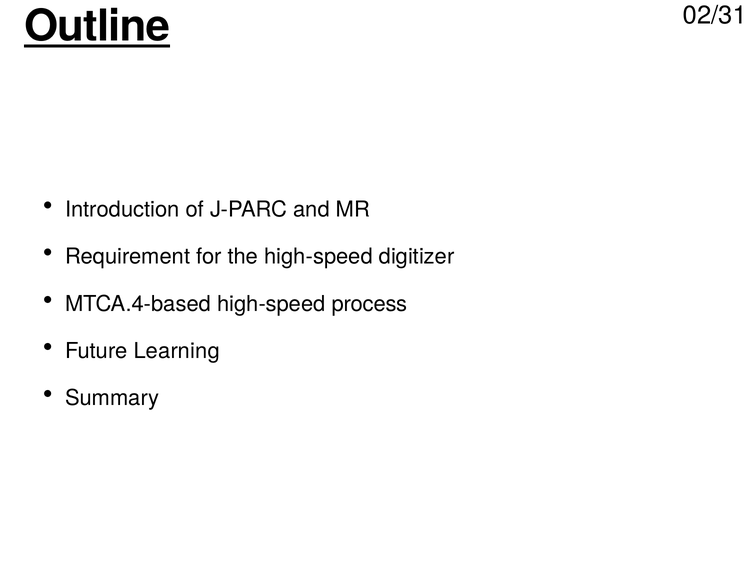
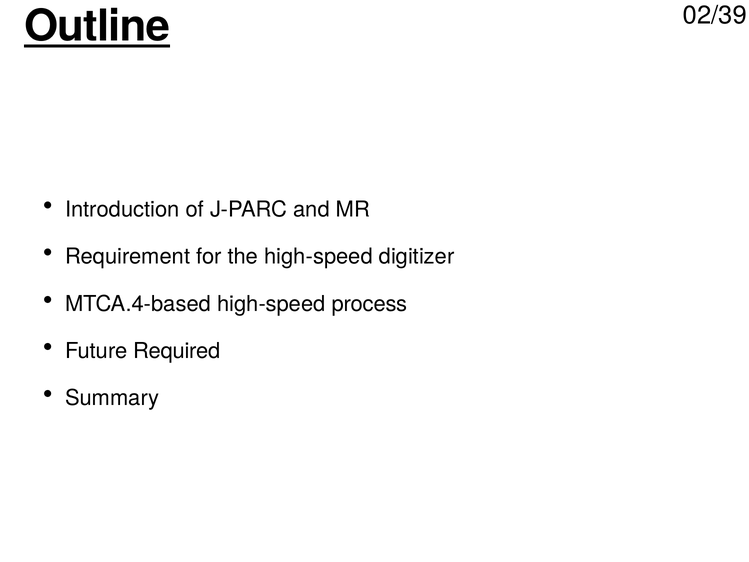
02/31: 02/31 -> 02/39 (715, 15)
Learning: Learning -> Required (177, 351)
